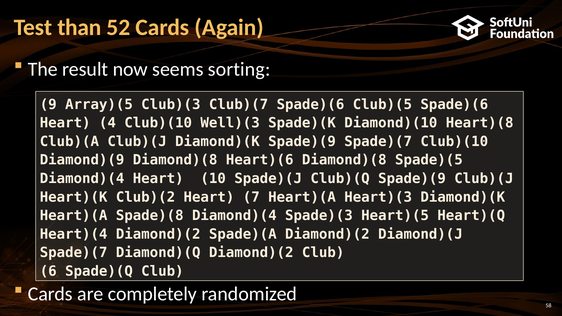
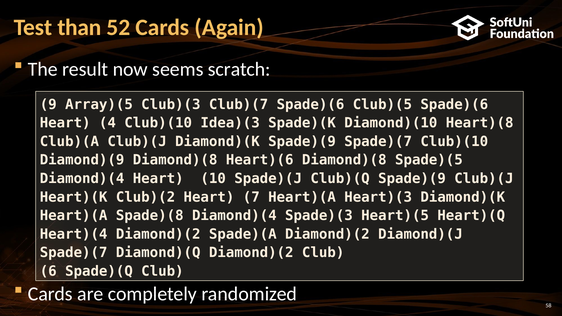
sorting: sorting -> scratch (239, 69)
Well)(3: Well)(3 -> Idea)(3 (230, 123)
